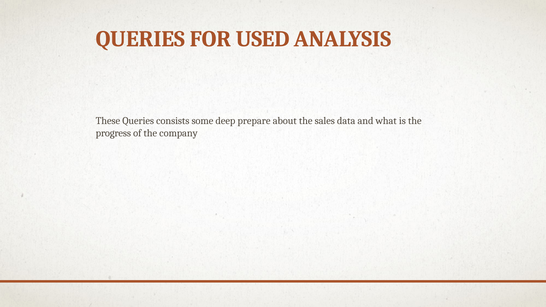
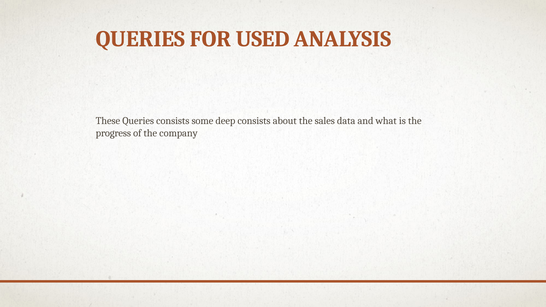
deep prepare: prepare -> consists (254, 121)
